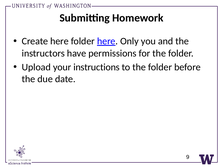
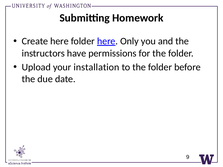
instructions: instructions -> installation (96, 67)
